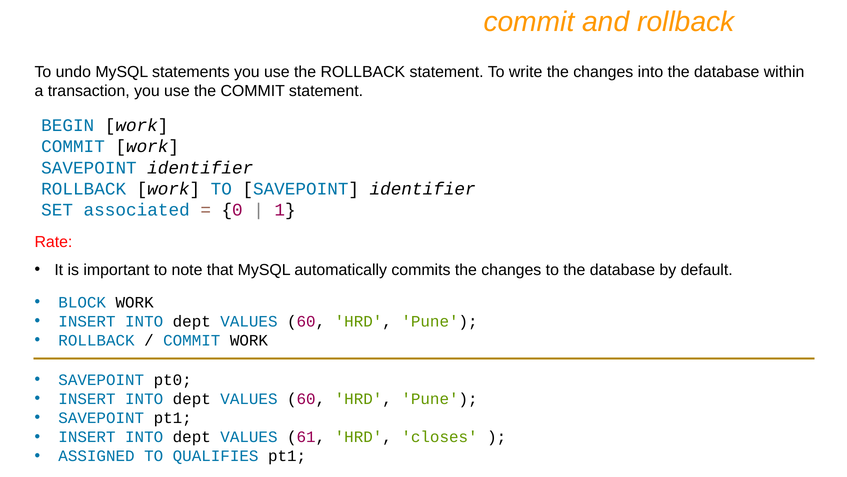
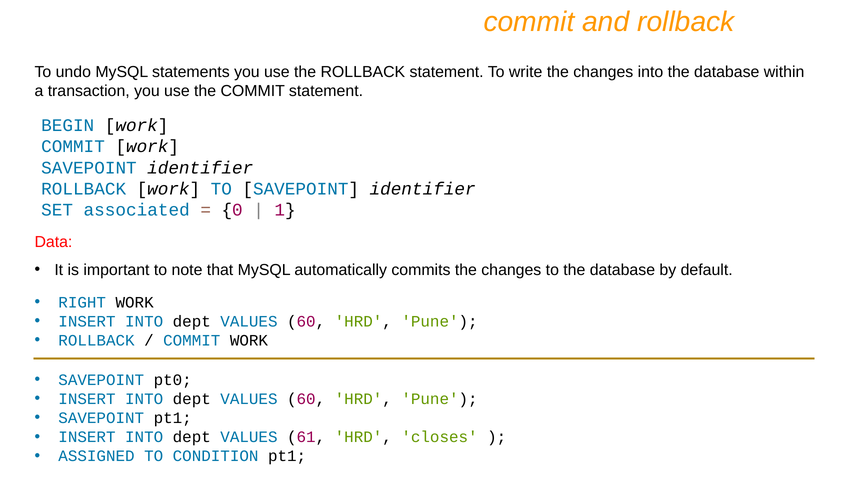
Rate: Rate -> Data (53, 242)
BLOCK: BLOCK -> RIGHT (82, 302)
QUALIFIES: QUALIFIES -> CONDITION (216, 456)
